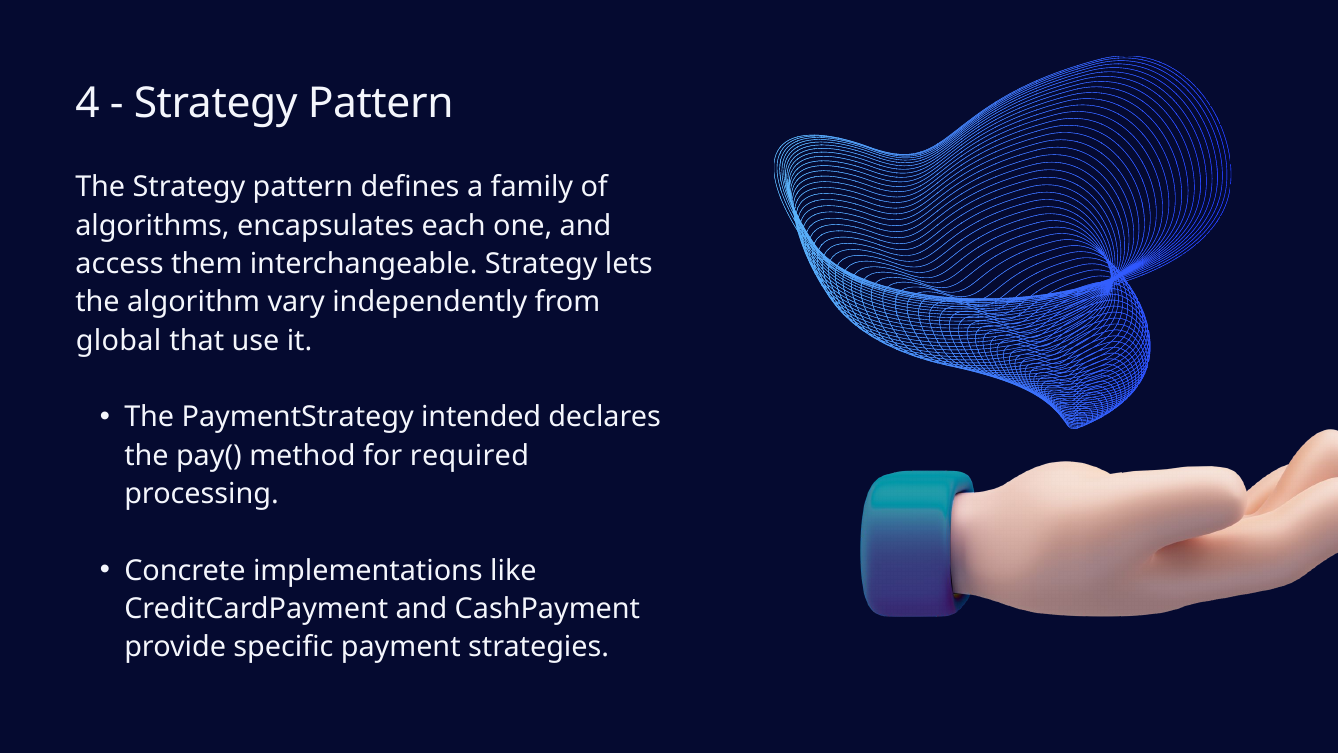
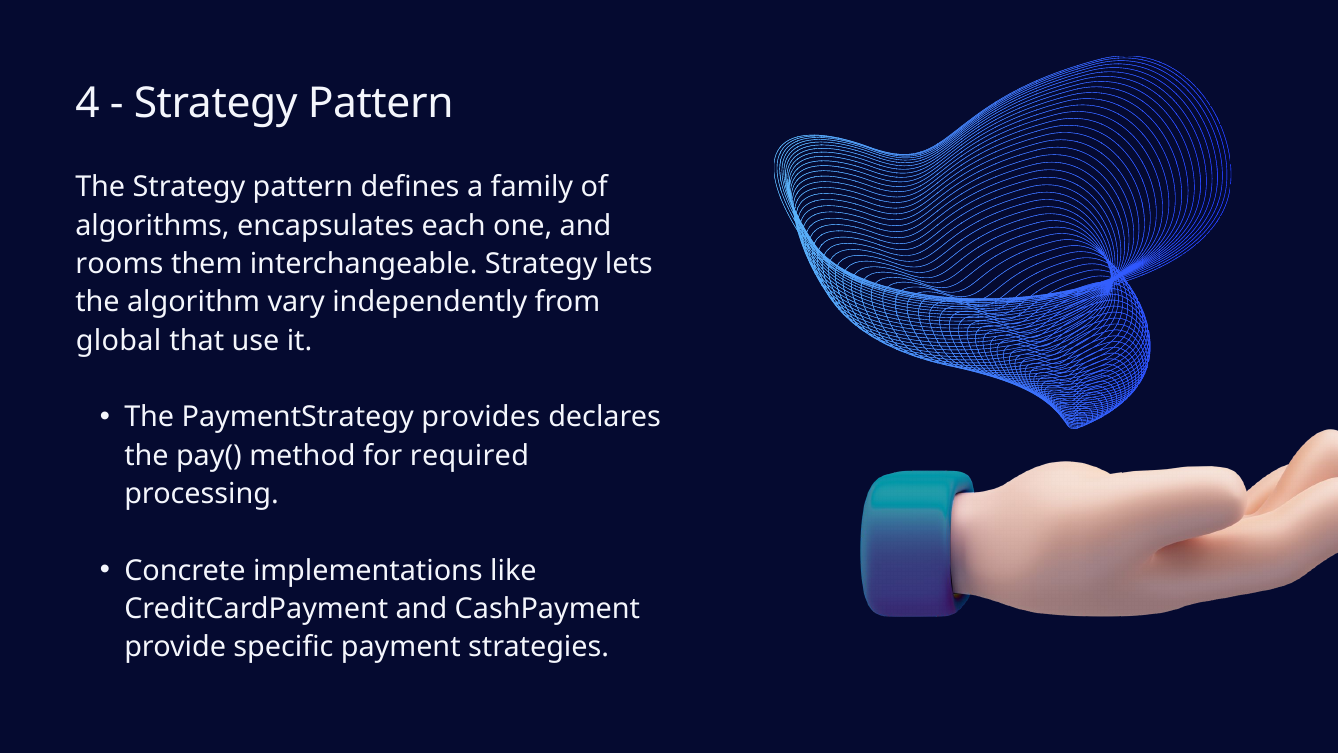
access: access -> rooms (119, 264)
intended: intended -> provides (481, 417)
